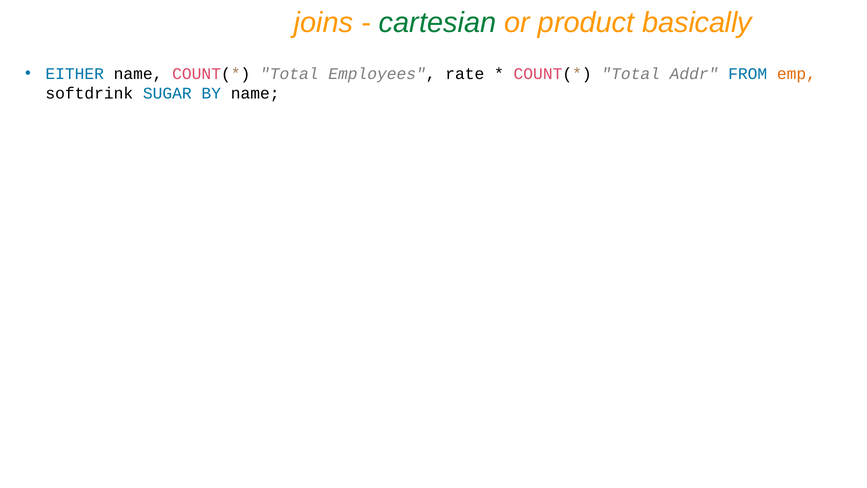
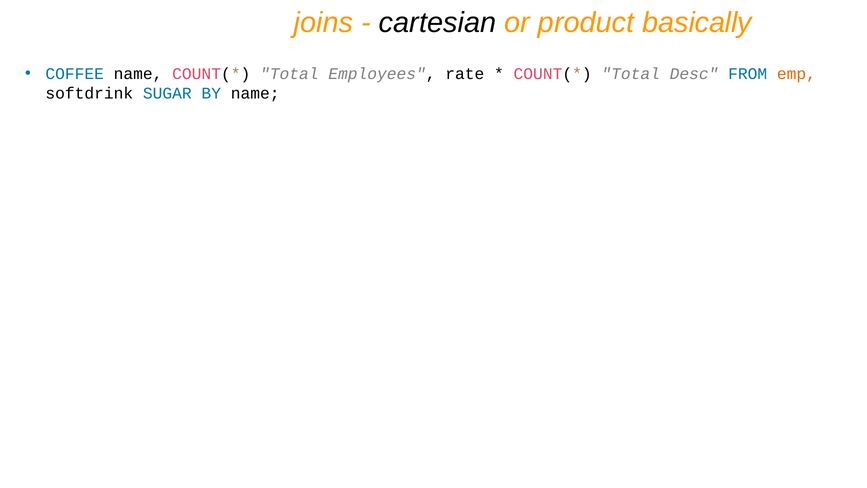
cartesian colour: green -> black (438, 23)
EITHER: EITHER -> COFFEE (75, 74)
Addr: Addr -> Desc (694, 74)
